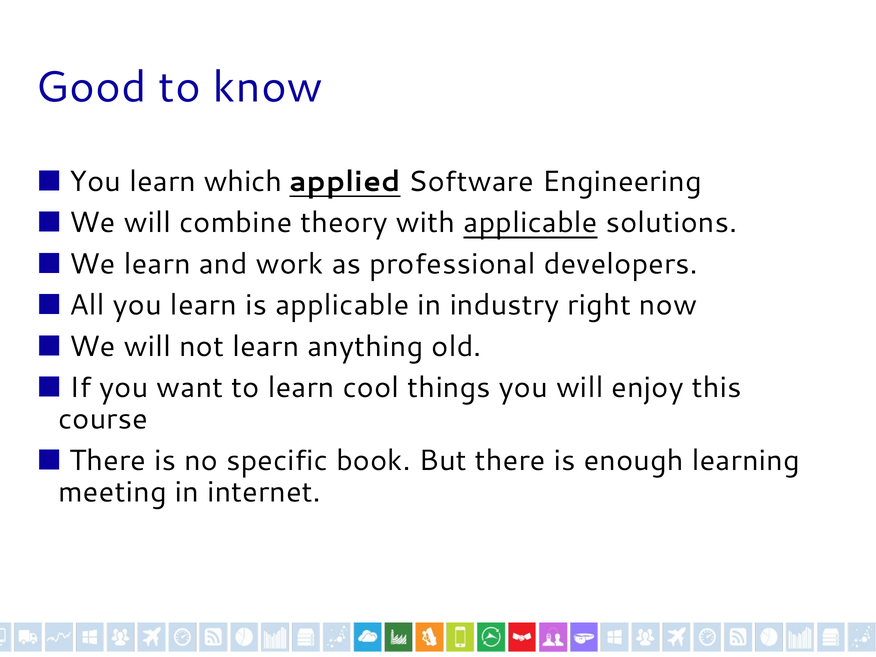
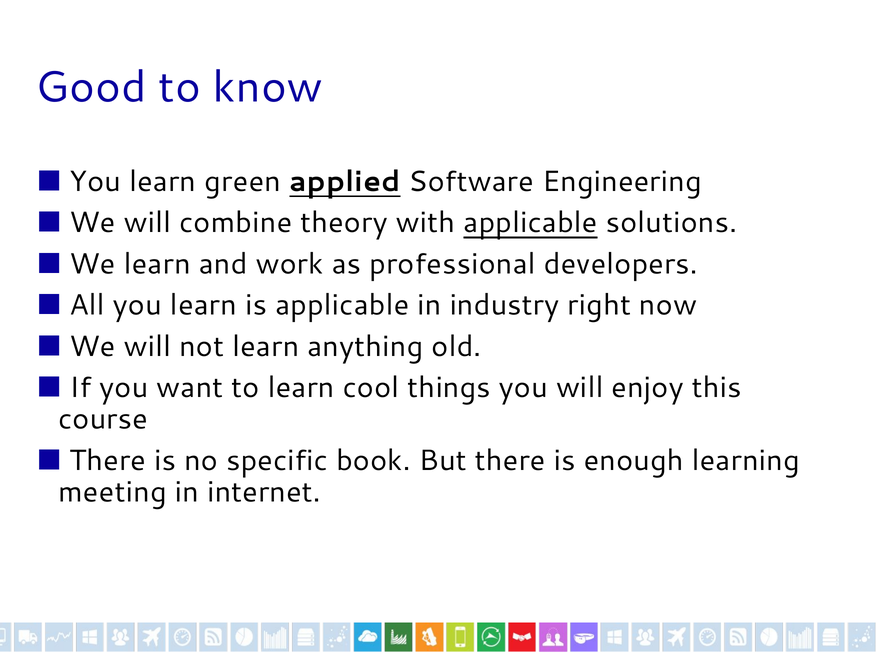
which: which -> green (243, 182)
